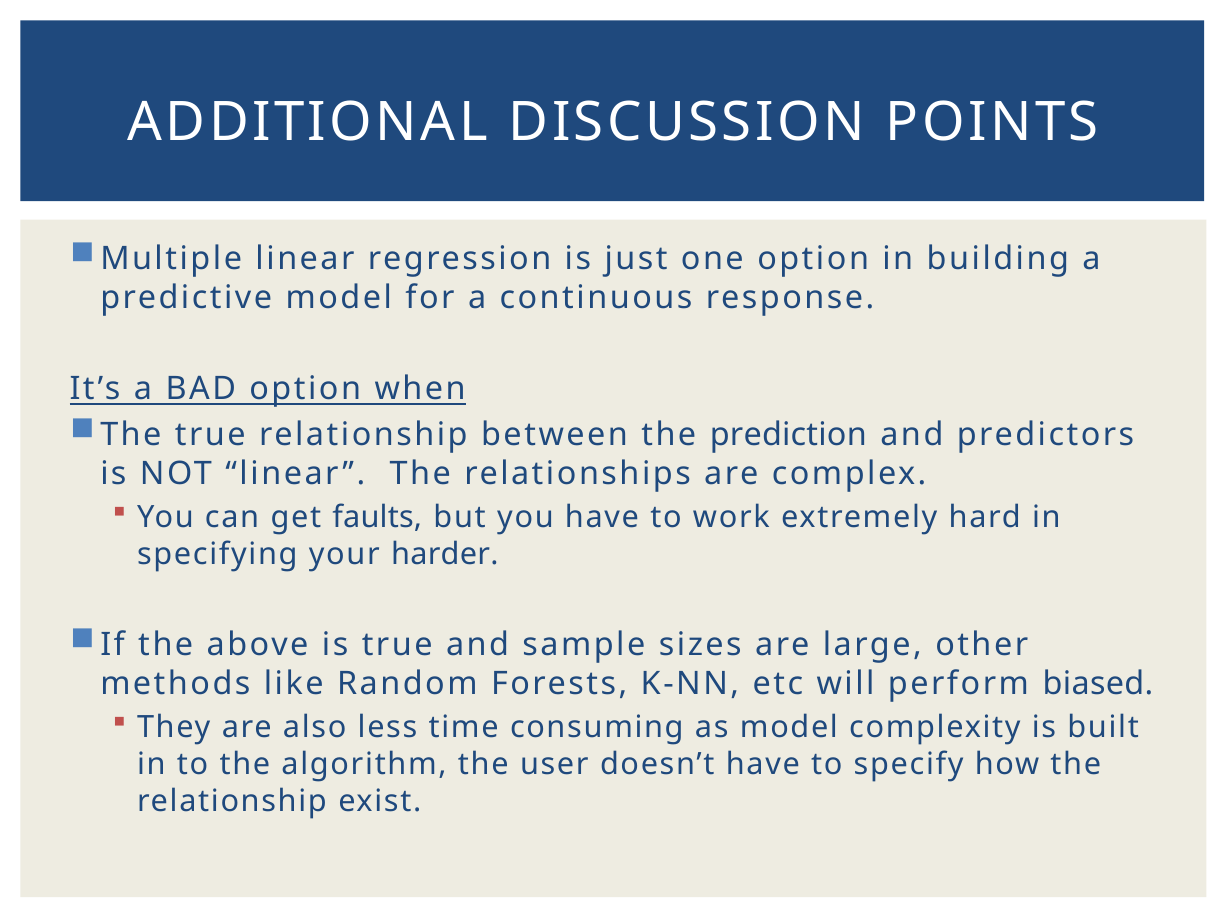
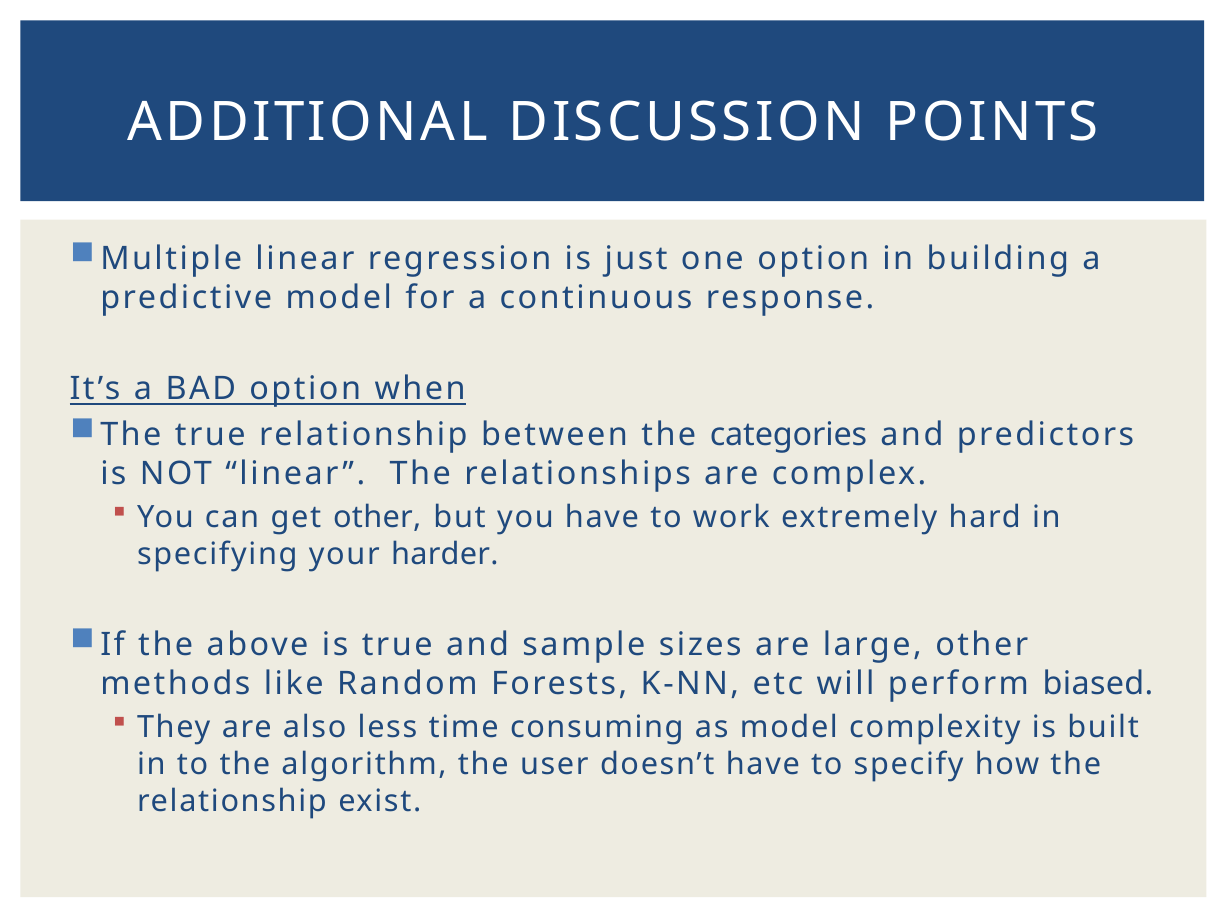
prediction: prediction -> categories (788, 435)
get faults: faults -> other (377, 517)
